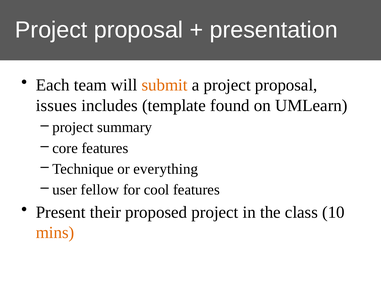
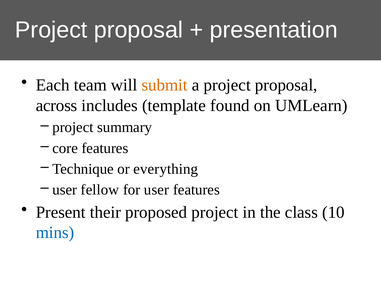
issues: issues -> across (57, 105)
for cool: cool -> user (157, 190)
mins colour: orange -> blue (55, 232)
